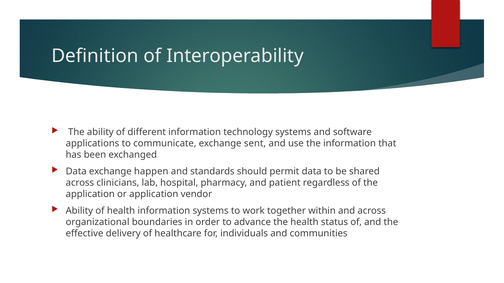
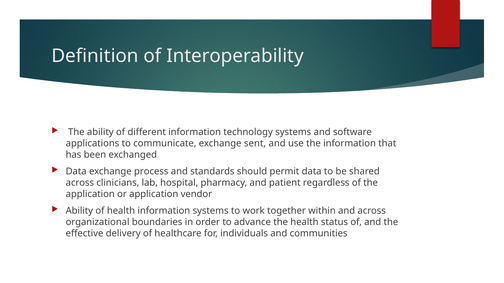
happen: happen -> process (151, 172)
